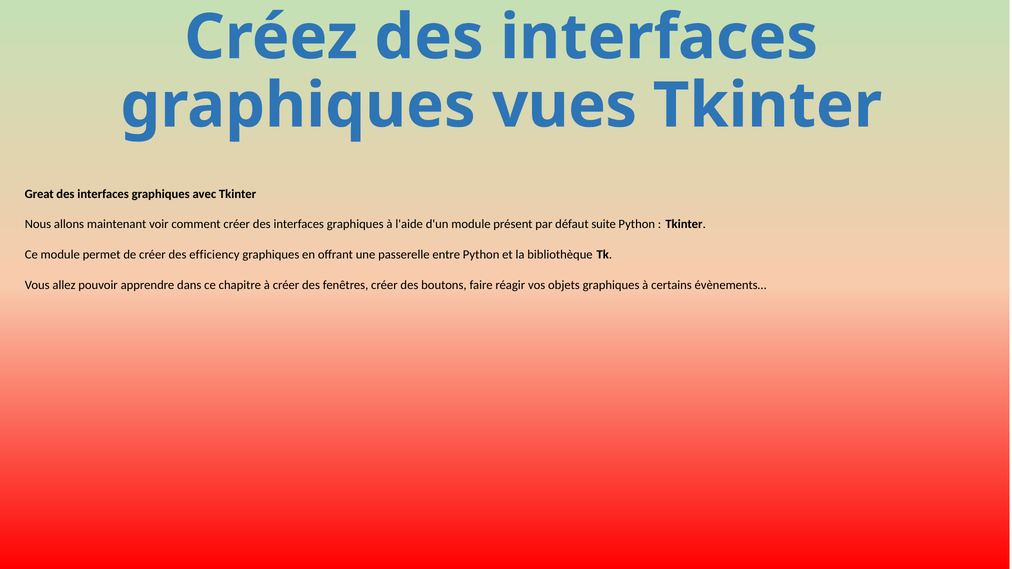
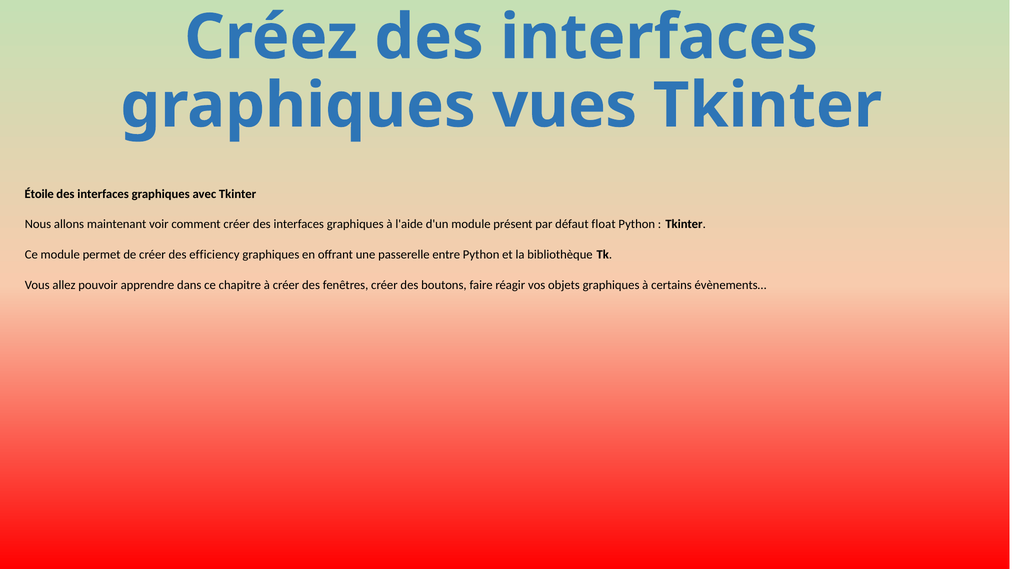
Great: Great -> Étoile (39, 194)
suite: suite -> float (604, 224)
